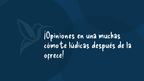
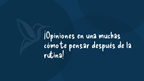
lúdicas: lúdicas -> pensar (79, 45)
ofrece: ofrece -> rutina (54, 55)
